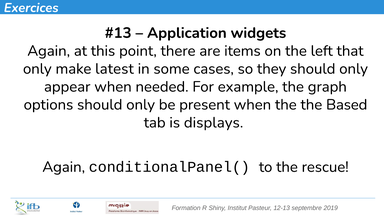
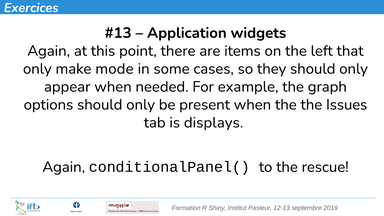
latest: latest -> mode (114, 69)
Based: Based -> Issues (347, 105)
